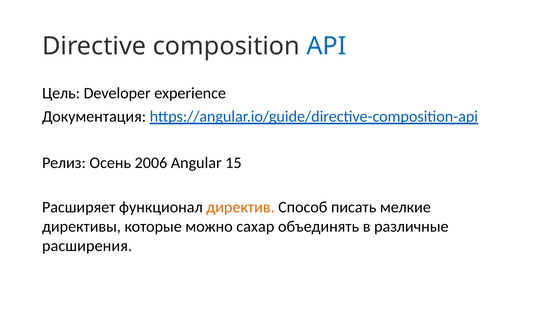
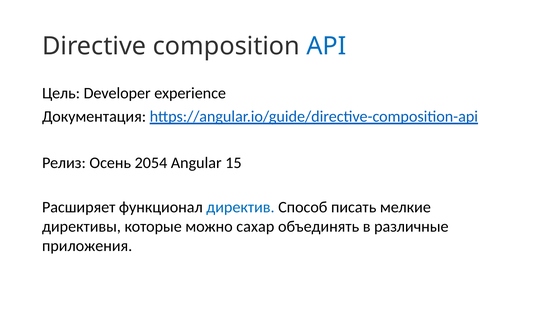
2006: 2006 -> 2054 (151, 163)
директив colour: orange -> blue (240, 208)
расширения: расширения -> приложения (87, 246)
